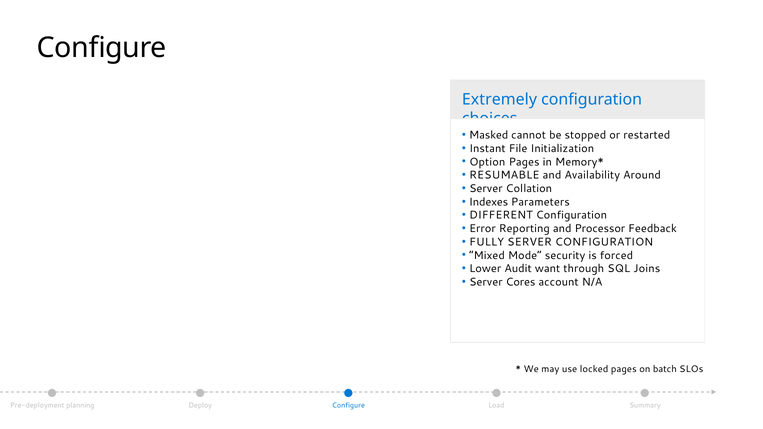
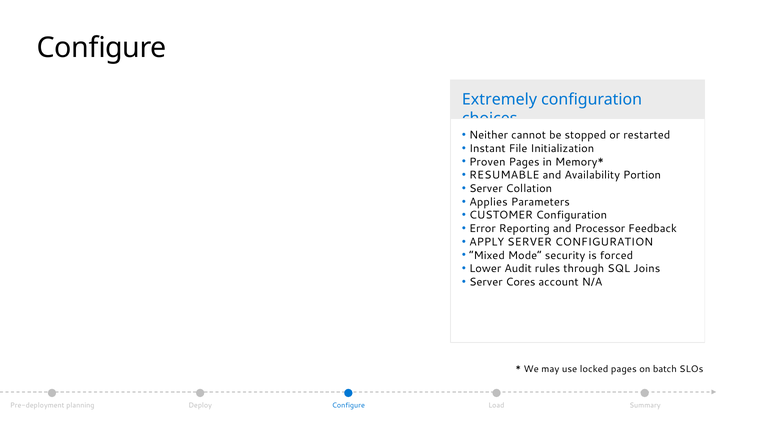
Masked: Masked -> Neither (489, 135)
Option: Option -> Proven (487, 162)
Around: Around -> Portion (642, 175)
Indexes: Indexes -> Applies (488, 202)
DIFFERENT: DIFFERENT -> CUSTOMER (501, 215)
FULLY: FULLY -> APPLY (487, 242)
want: want -> rules (548, 269)
